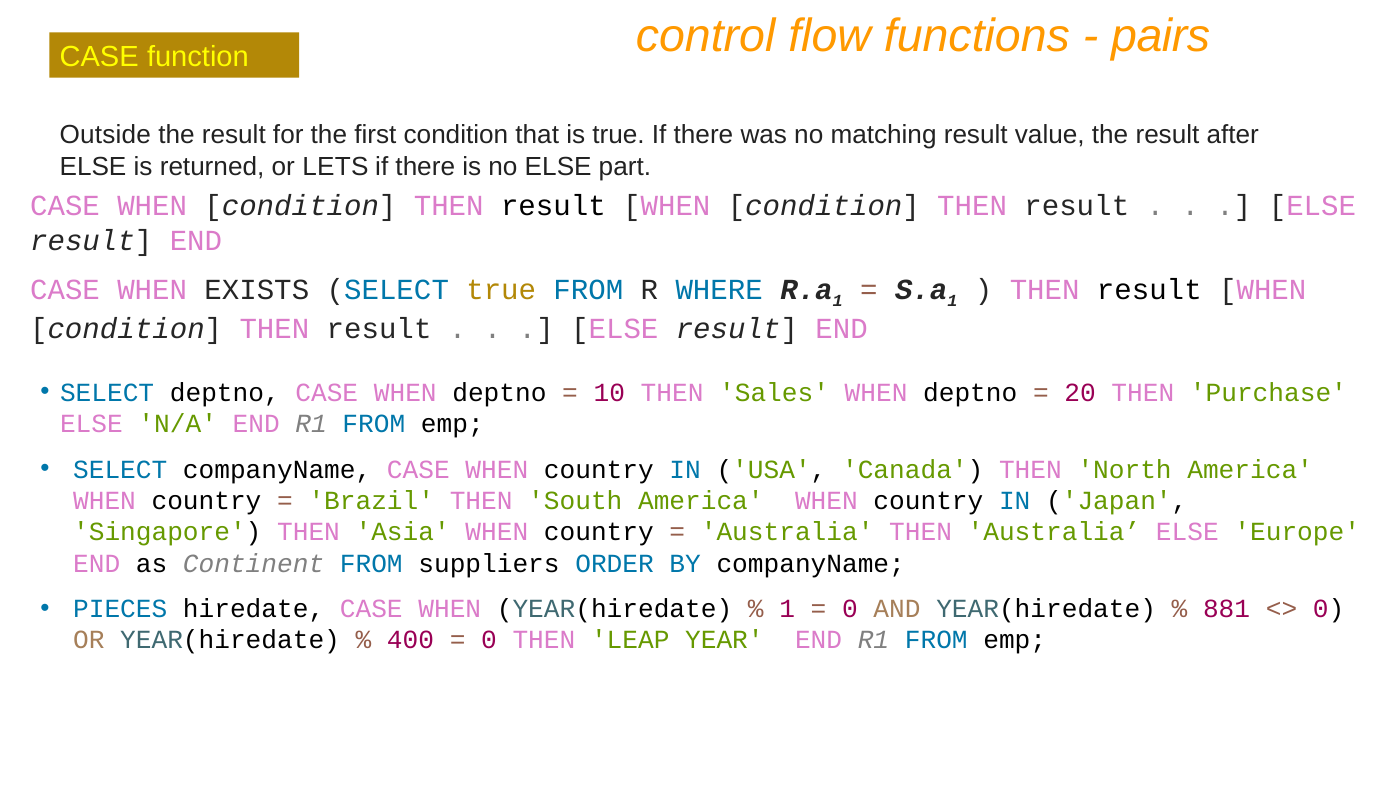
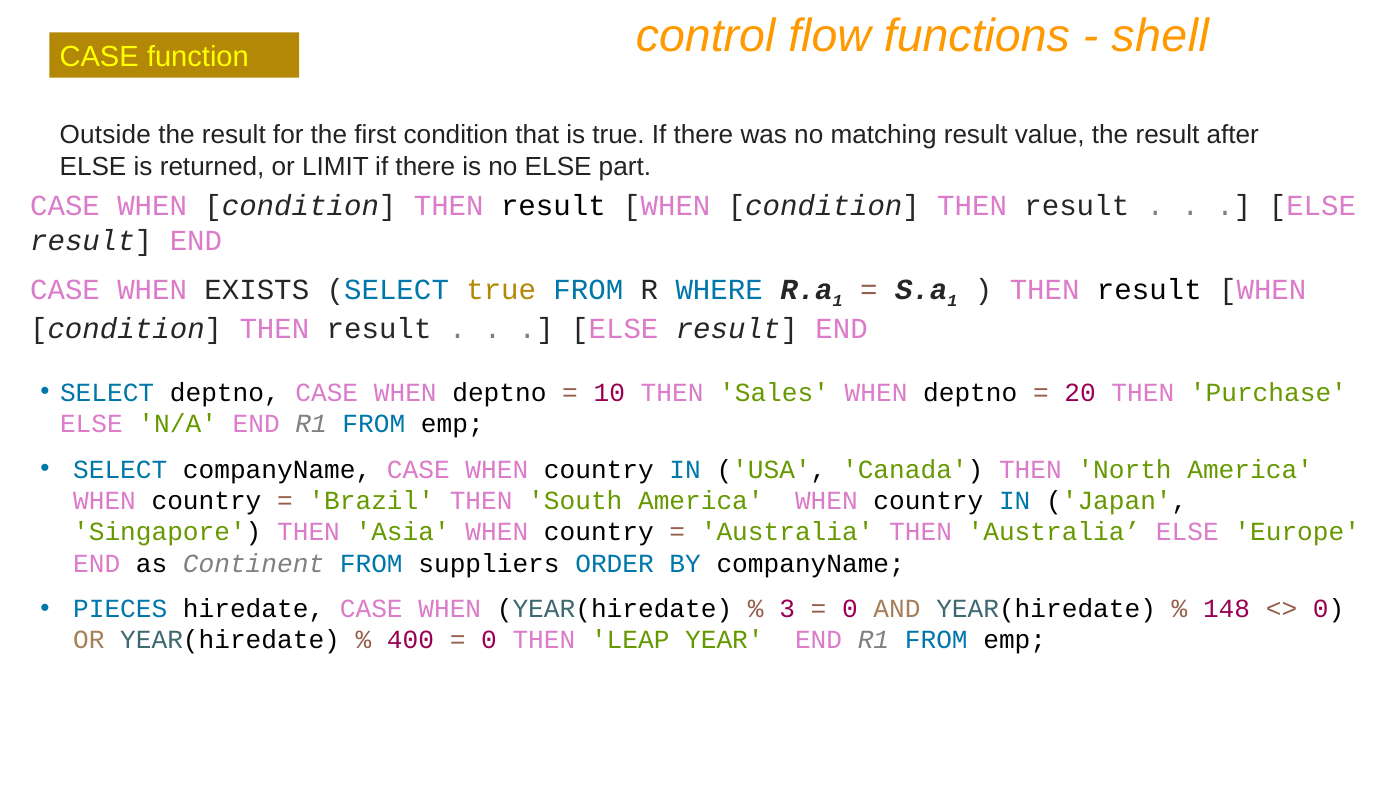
pairs: pairs -> shell (1160, 36)
LETS: LETS -> LIMIT (336, 166)
1: 1 -> 3 (787, 609)
881: 881 -> 148 (1227, 609)
